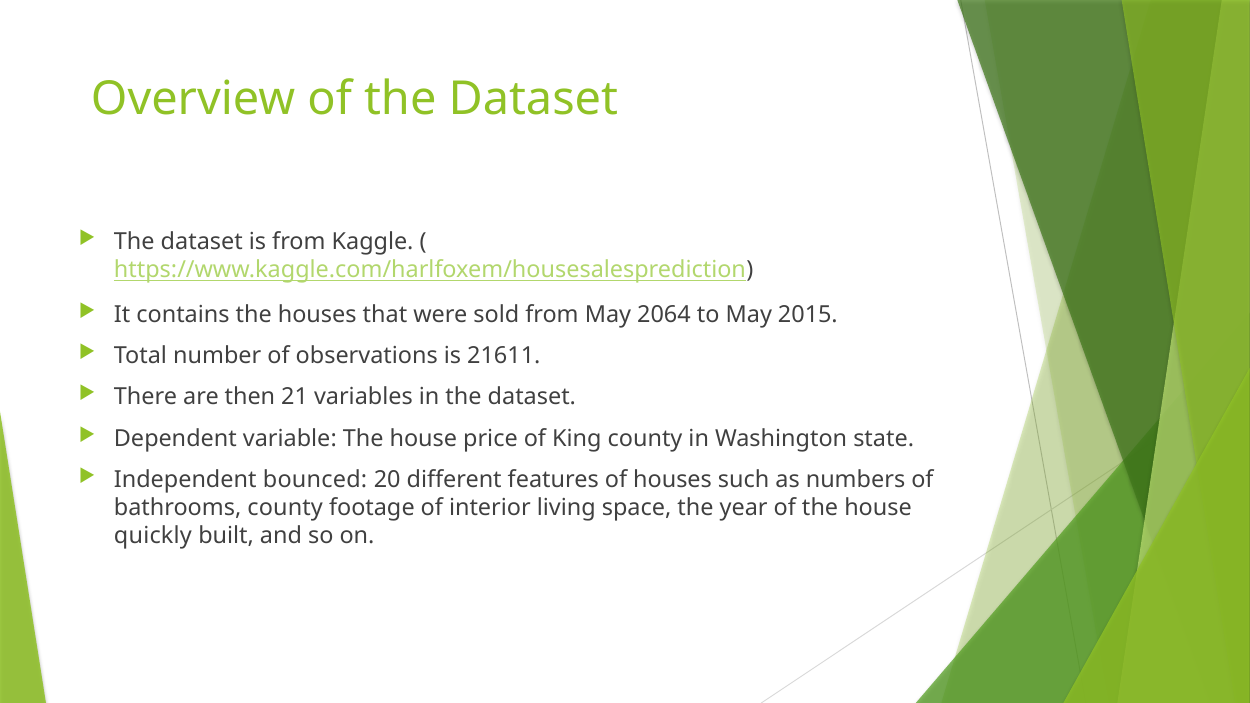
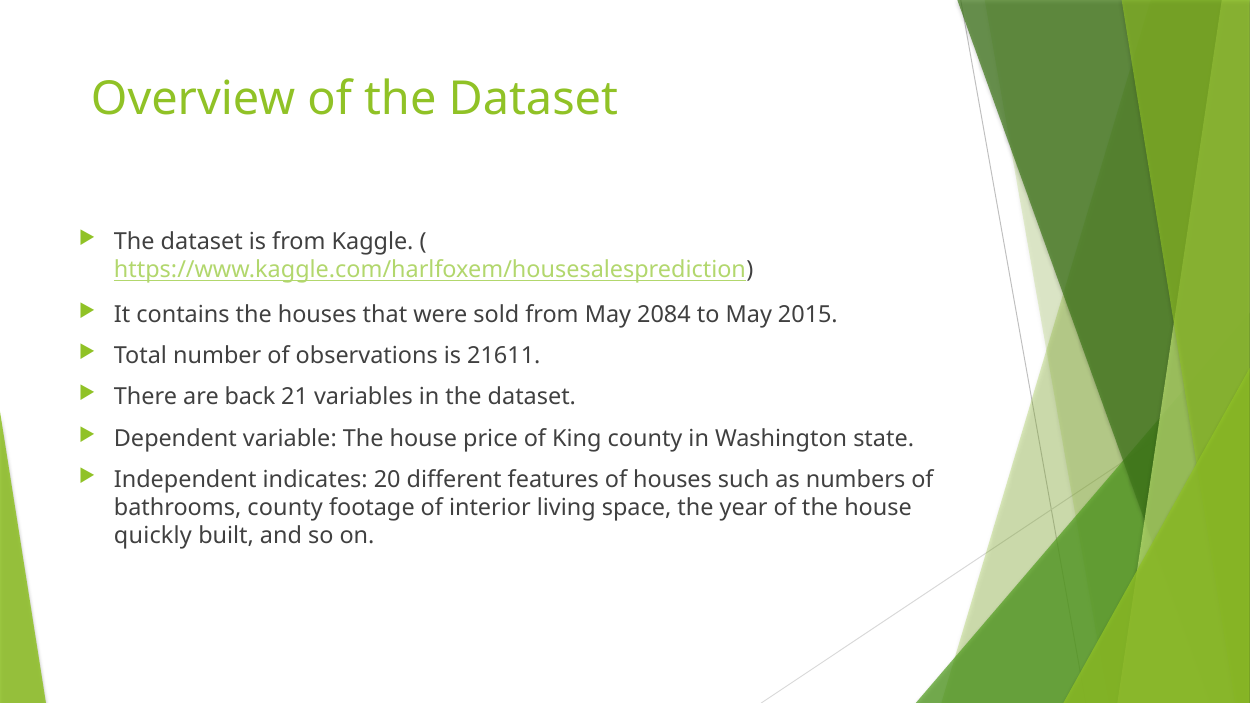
2064: 2064 -> 2084 (664, 315)
then: then -> back (250, 397)
bounced: bounced -> indicates (315, 480)
